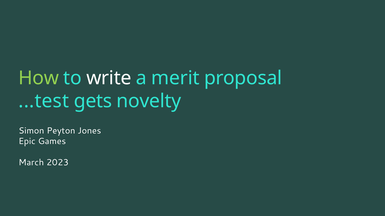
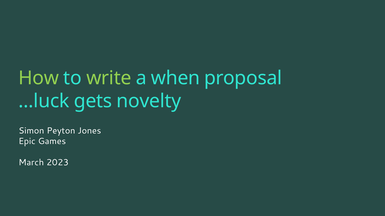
write colour: white -> light green (109, 78)
merit: merit -> when (175, 78)
...test: ...test -> ...luck (44, 101)
